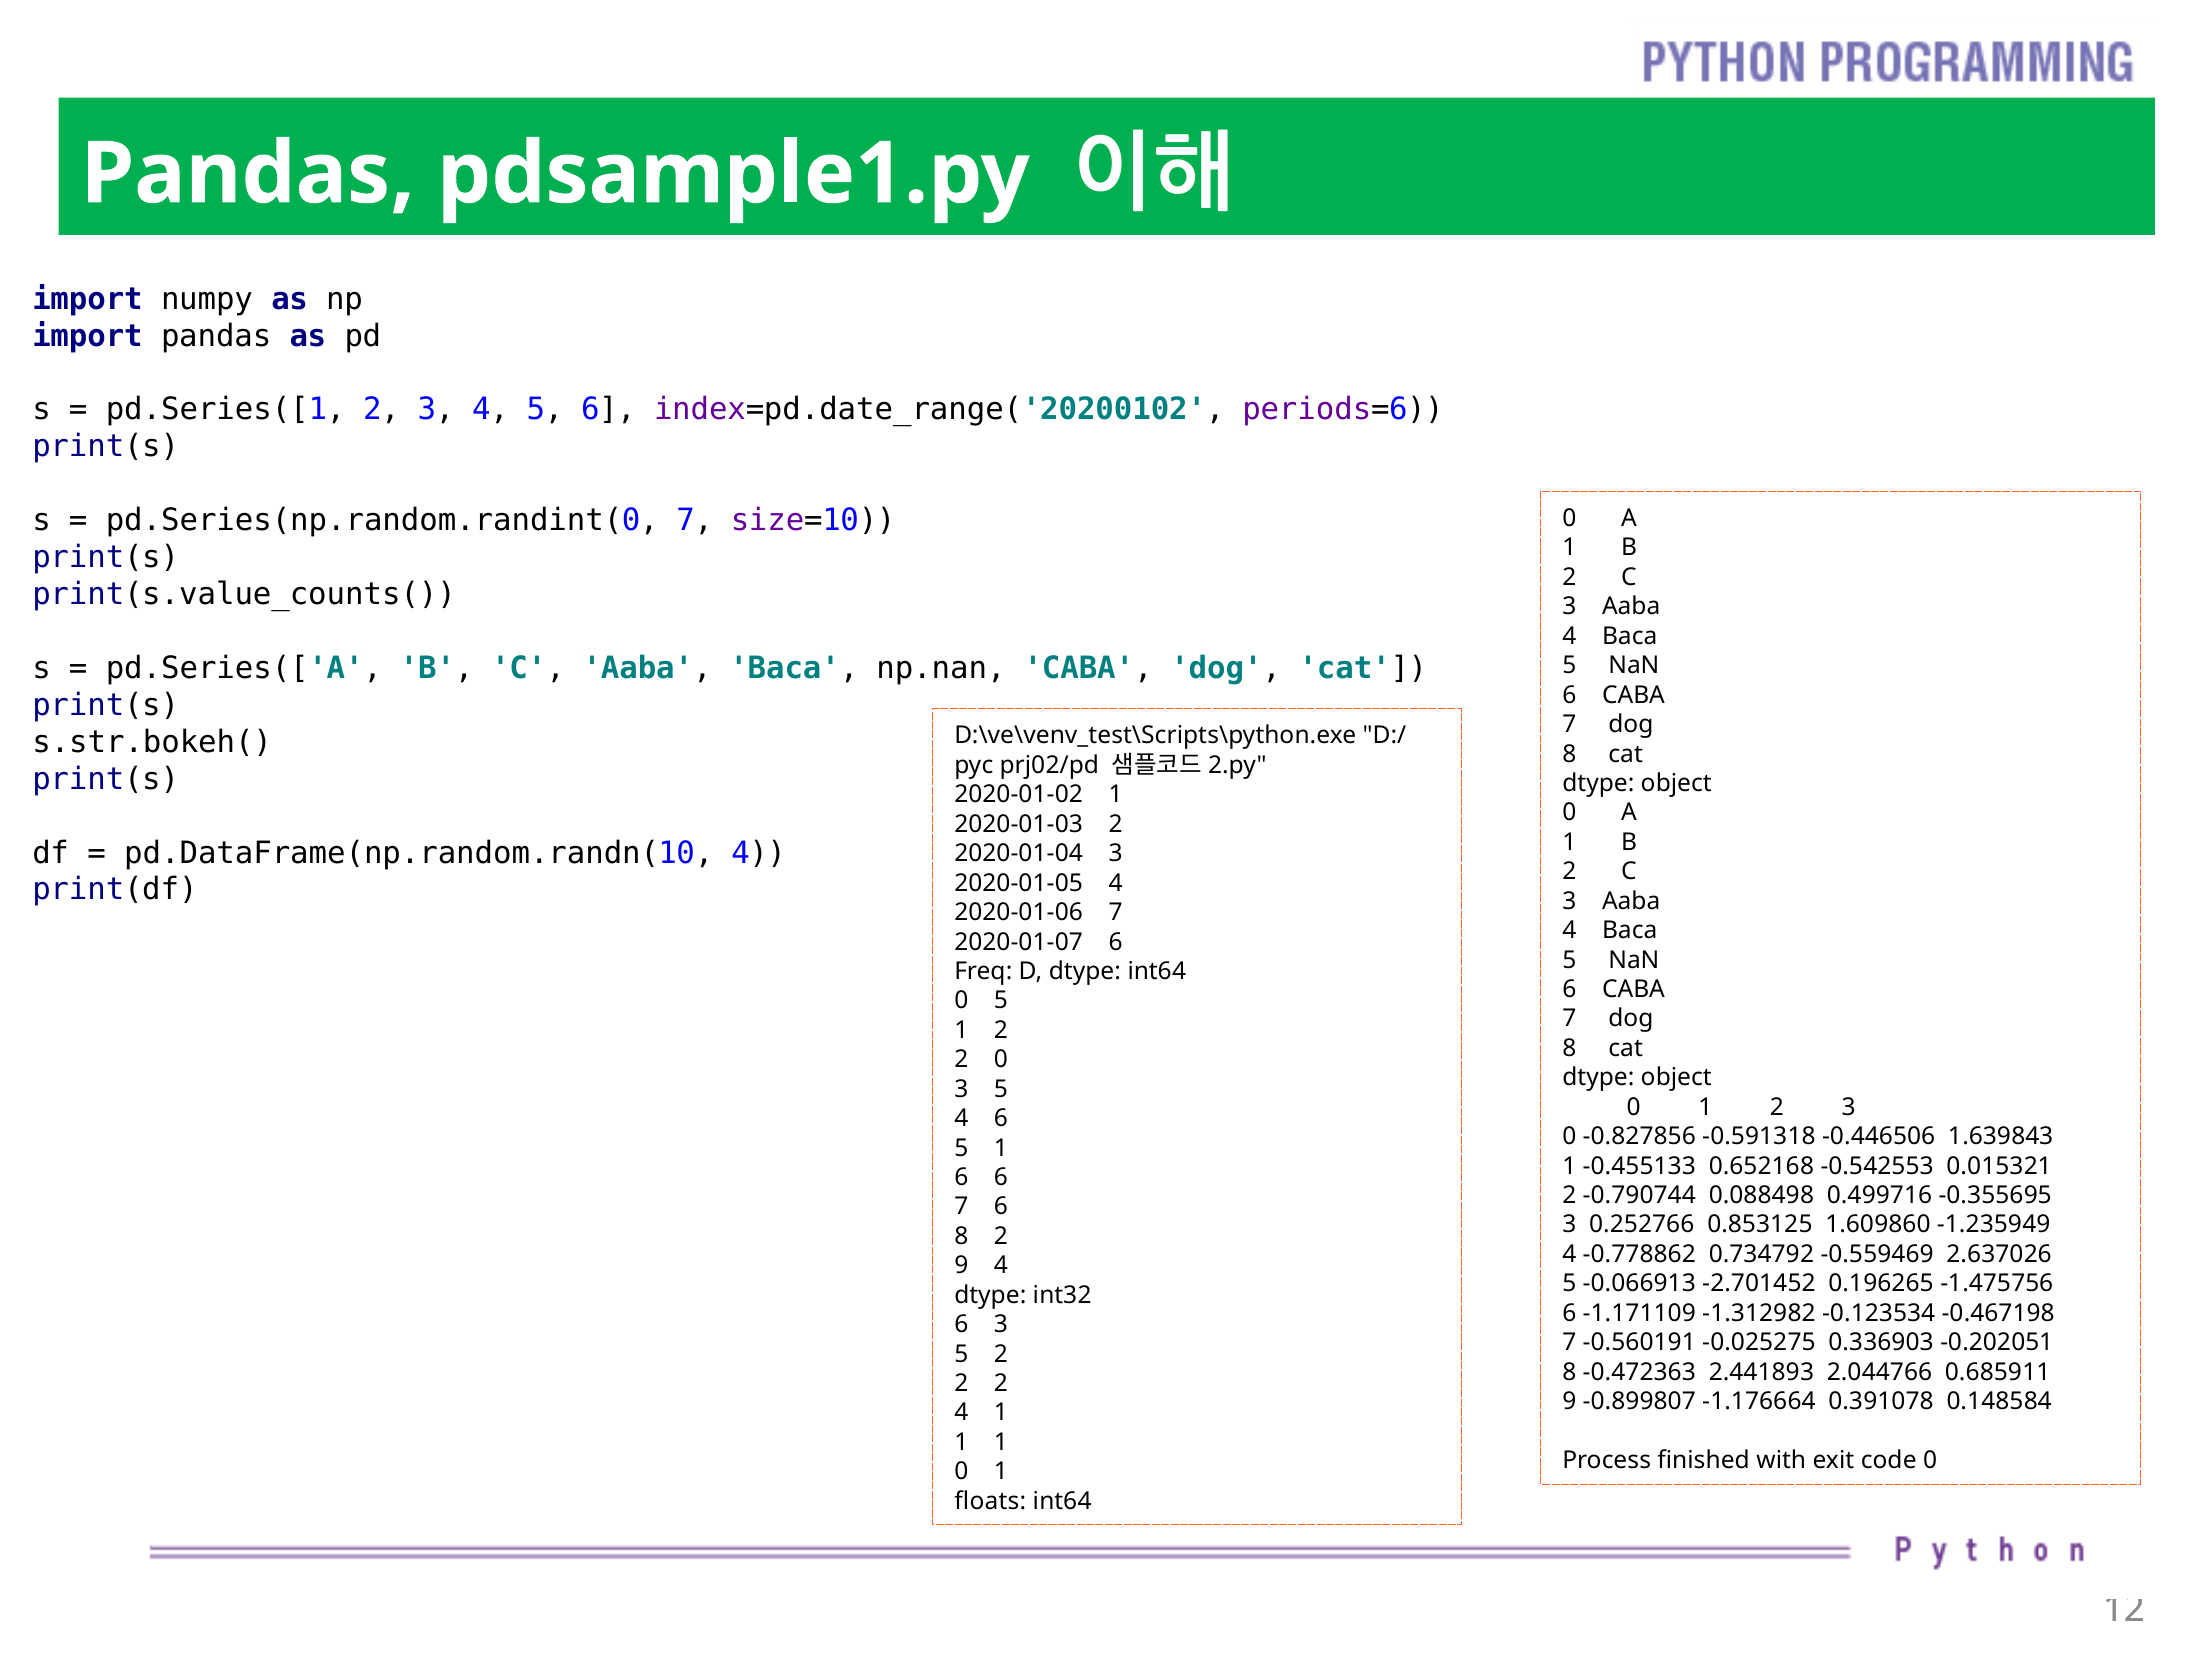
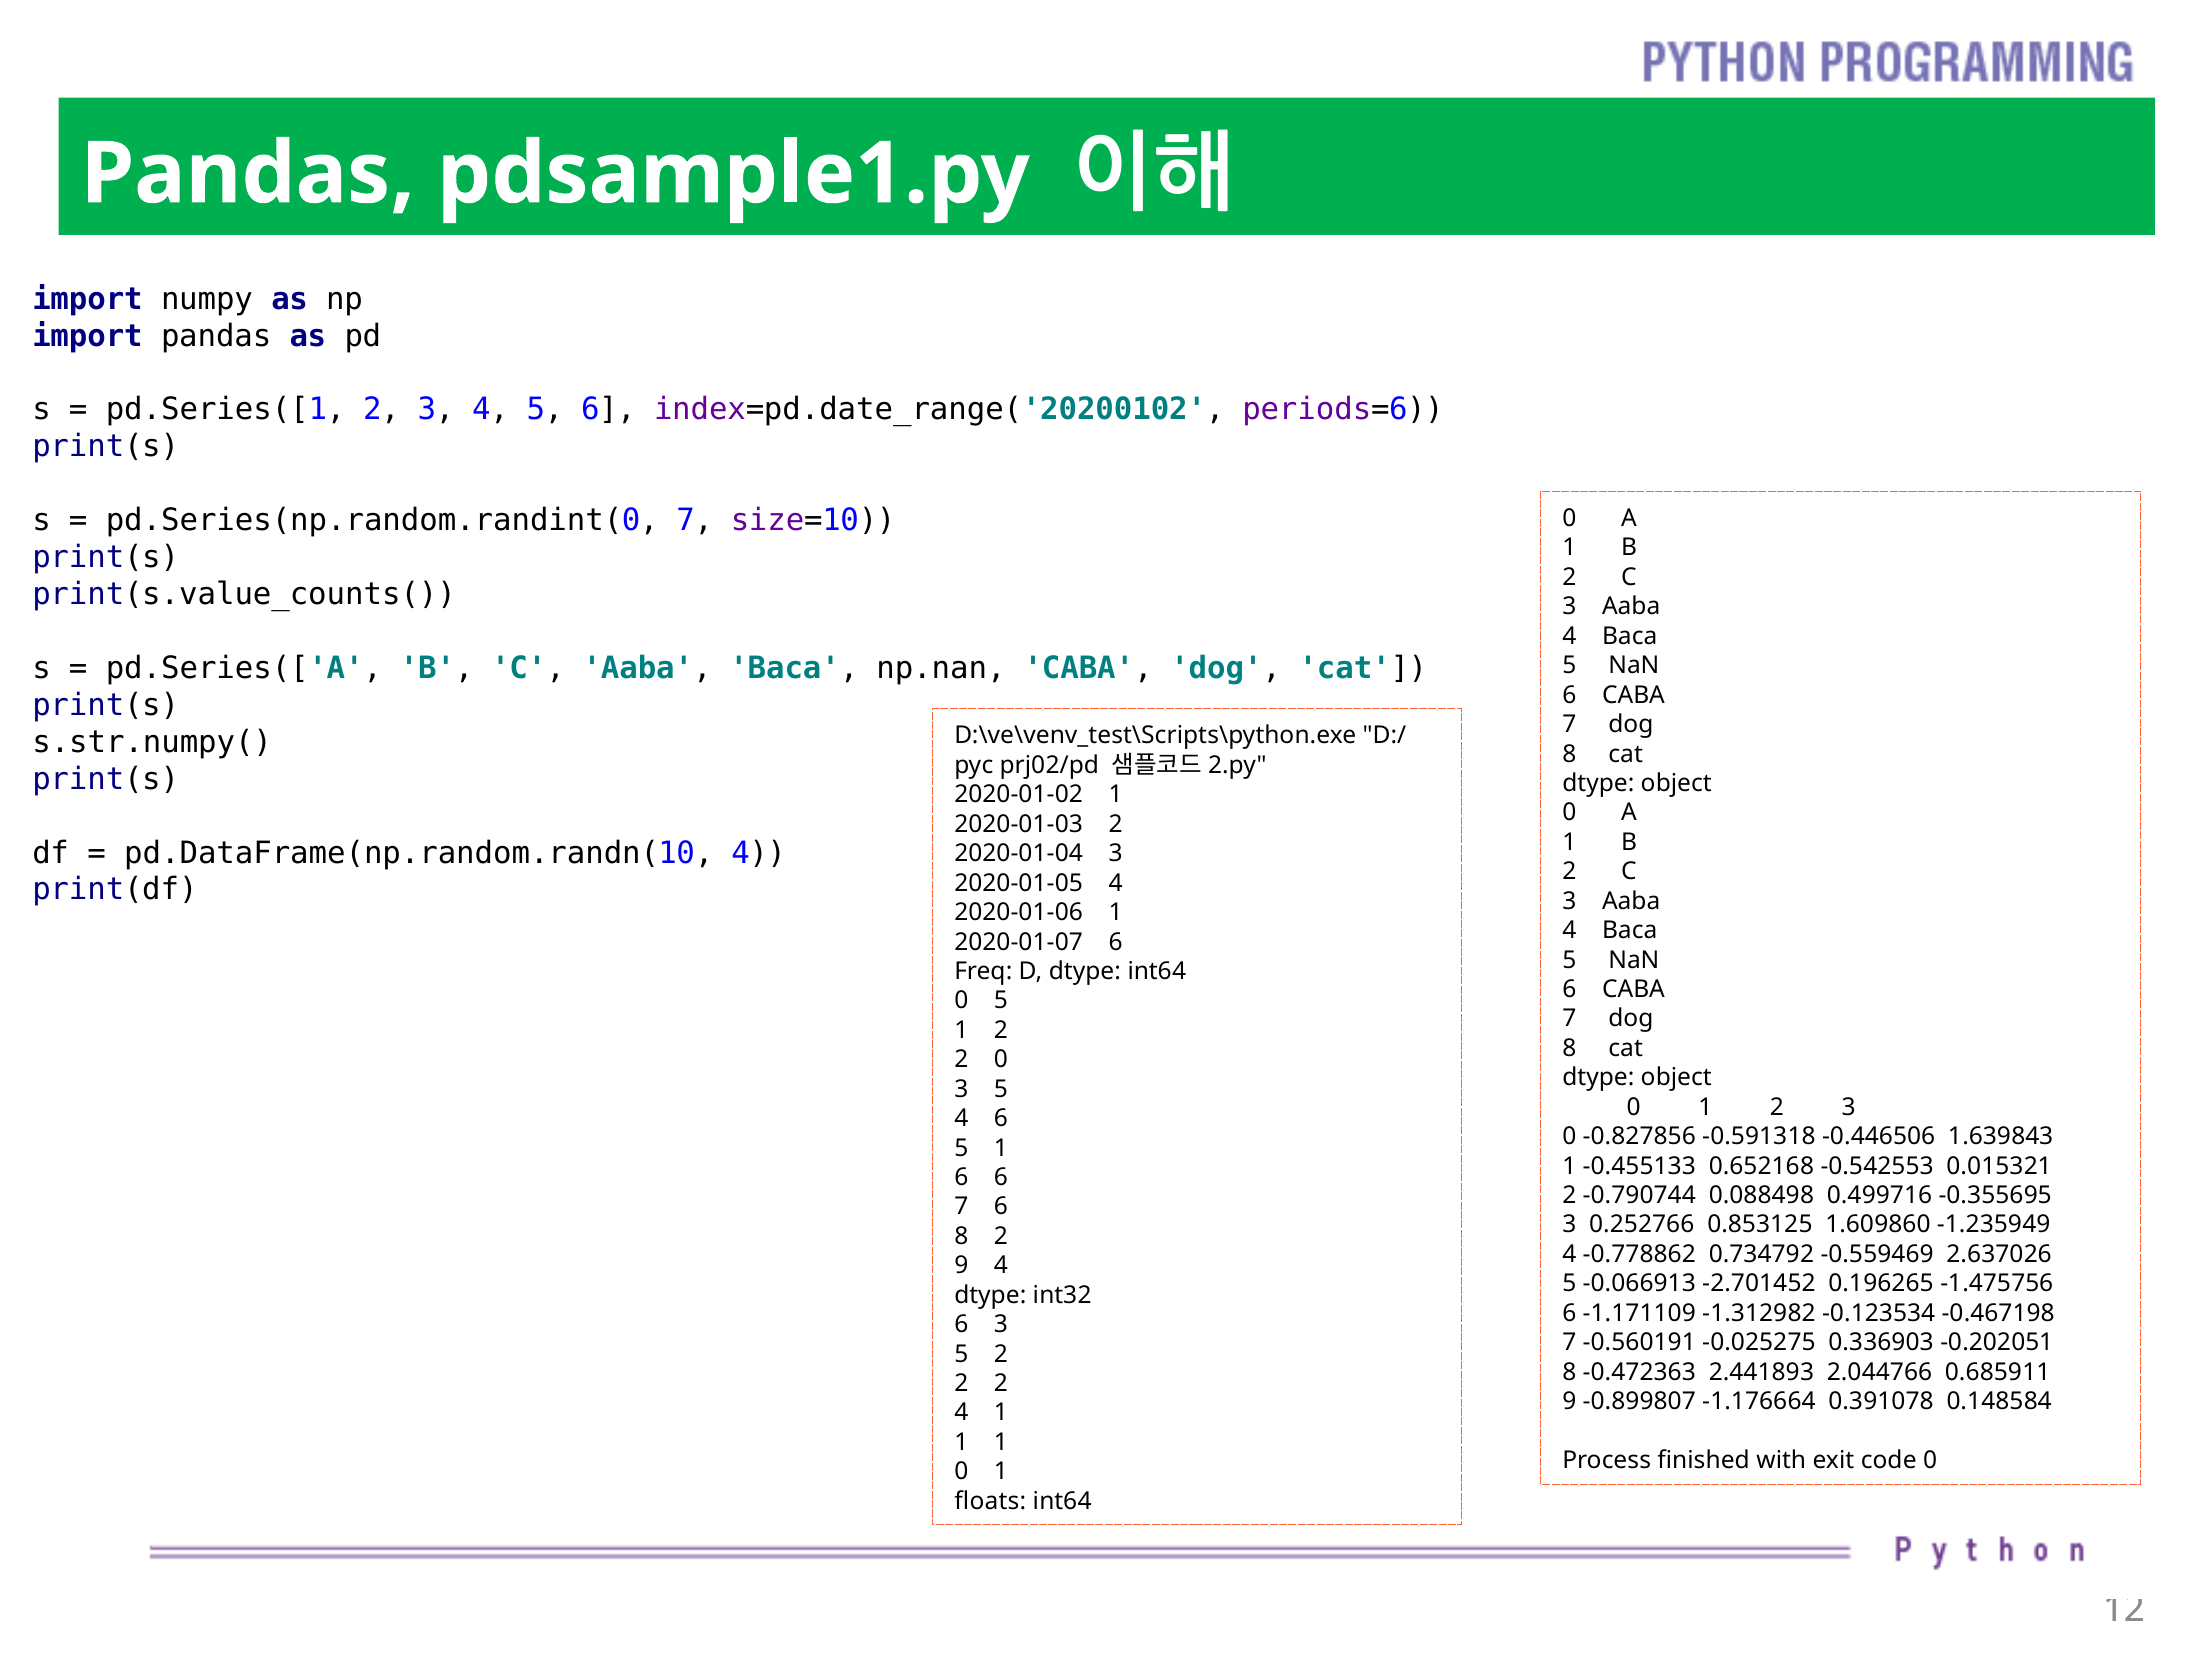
s.str.bokeh(: s.str.bokeh( -> s.str.numpy( (152, 742)
2020-01-06 7: 7 -> 1 (1116, 912)
